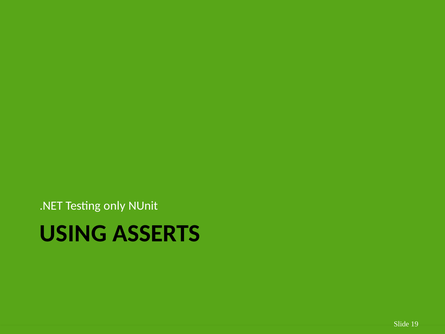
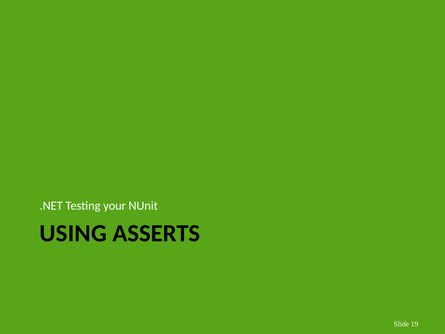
only: only -> your (115, 206)
